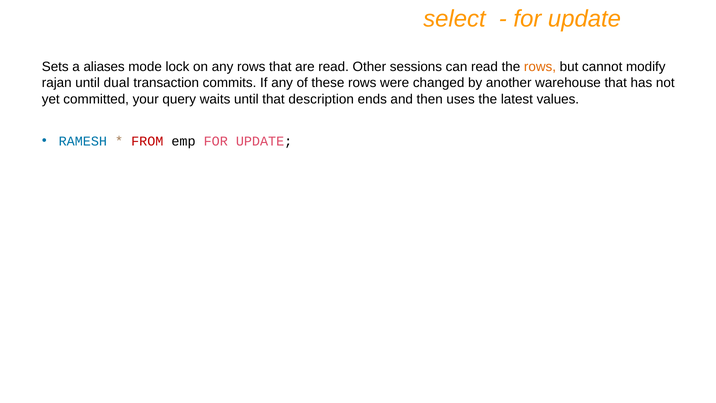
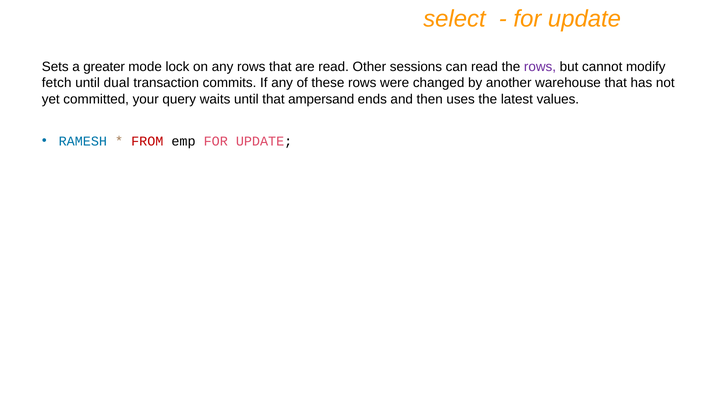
aliases: aliases -> greater (104, 67)
rows colour: orange -> purple (540, 67)
rajan: rajan -> fetch (57, 83)
description: description -> ampersand (321, 99)
